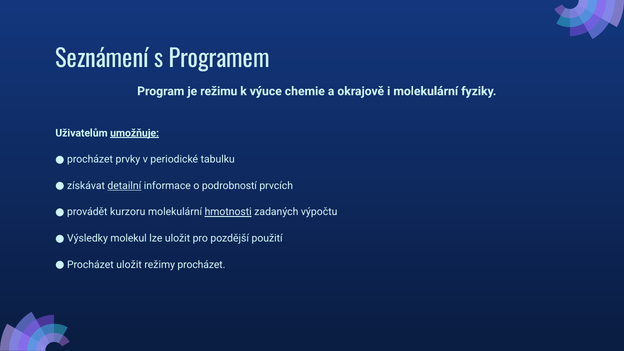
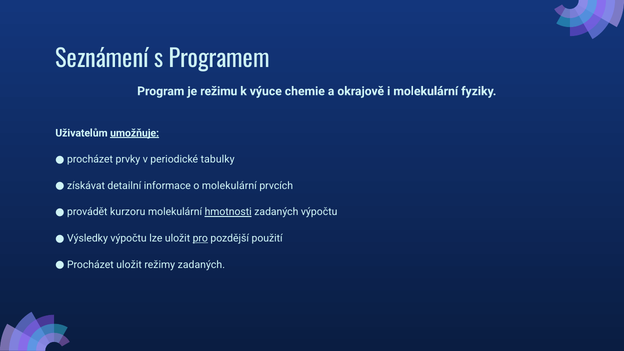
tabulku: tabulku -> tabulky (218, 159)
detailní underline: present -> none (124, 186)
o podrobností: podrobností -> molekulární (229, 186)
Výsledky molekul: molekul -> výpočtu (129, 238)
pro underline: none -> present (200, 238)
režimy procházet: procházet -> zadaných (201, 265)
